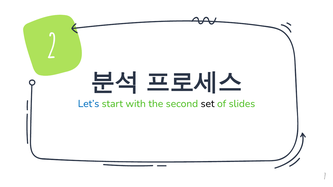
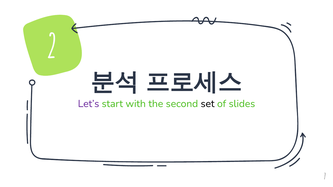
Let’s colour: blue -> purple (89, 104)
